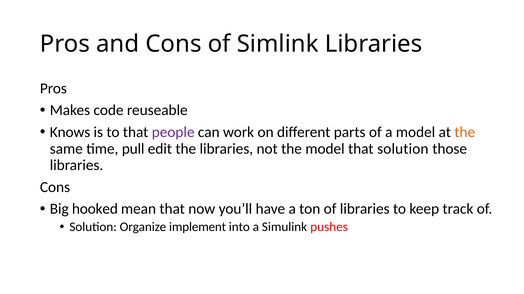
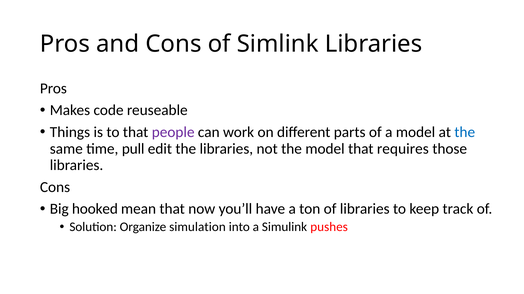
Knows: Knows -> Things (70, 133)
the colour: orange -> blue (465, 133)
that solution: solution -> requires (403, 149)
implement: implement -> simulation (197, 228)
